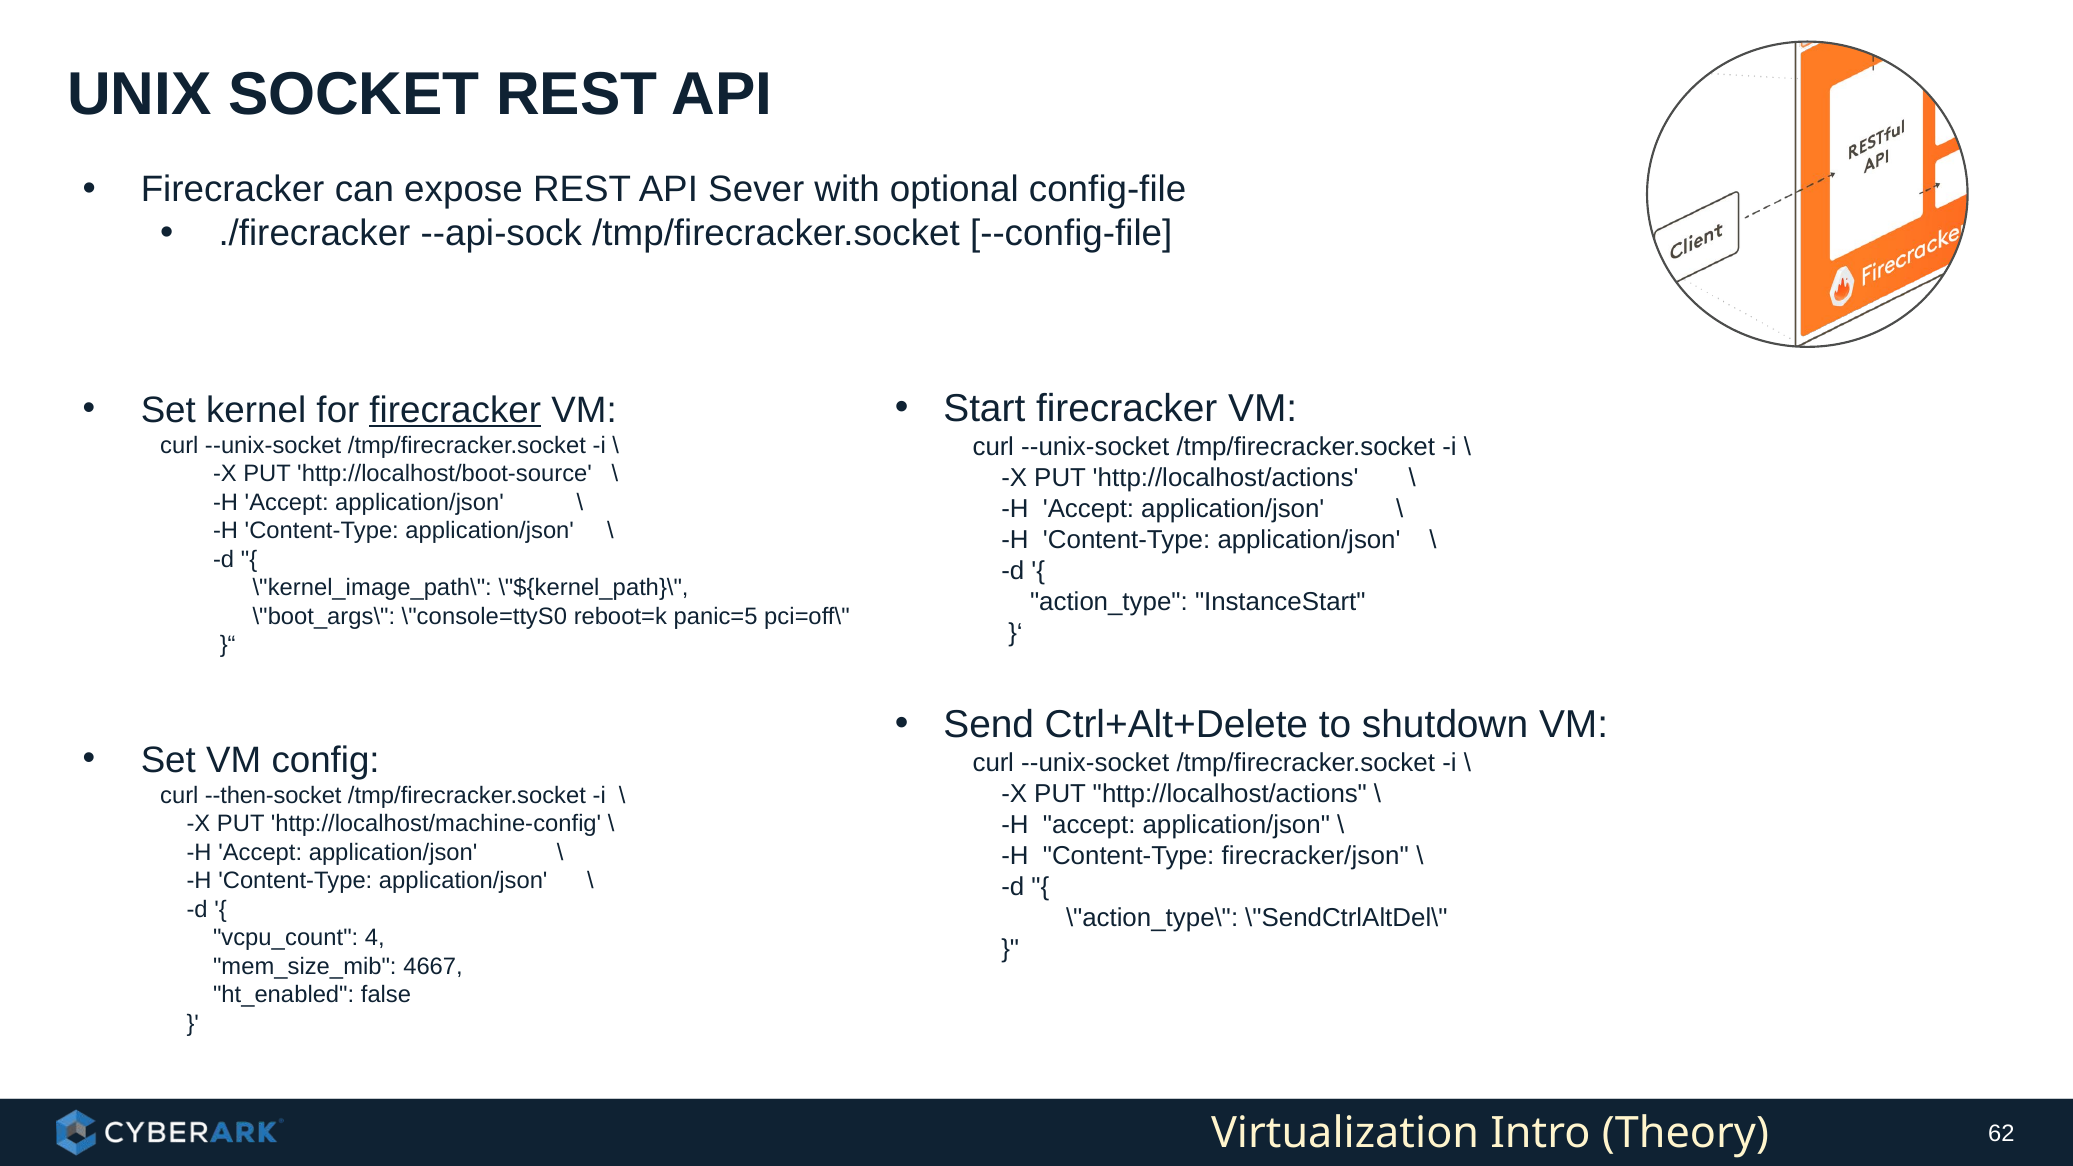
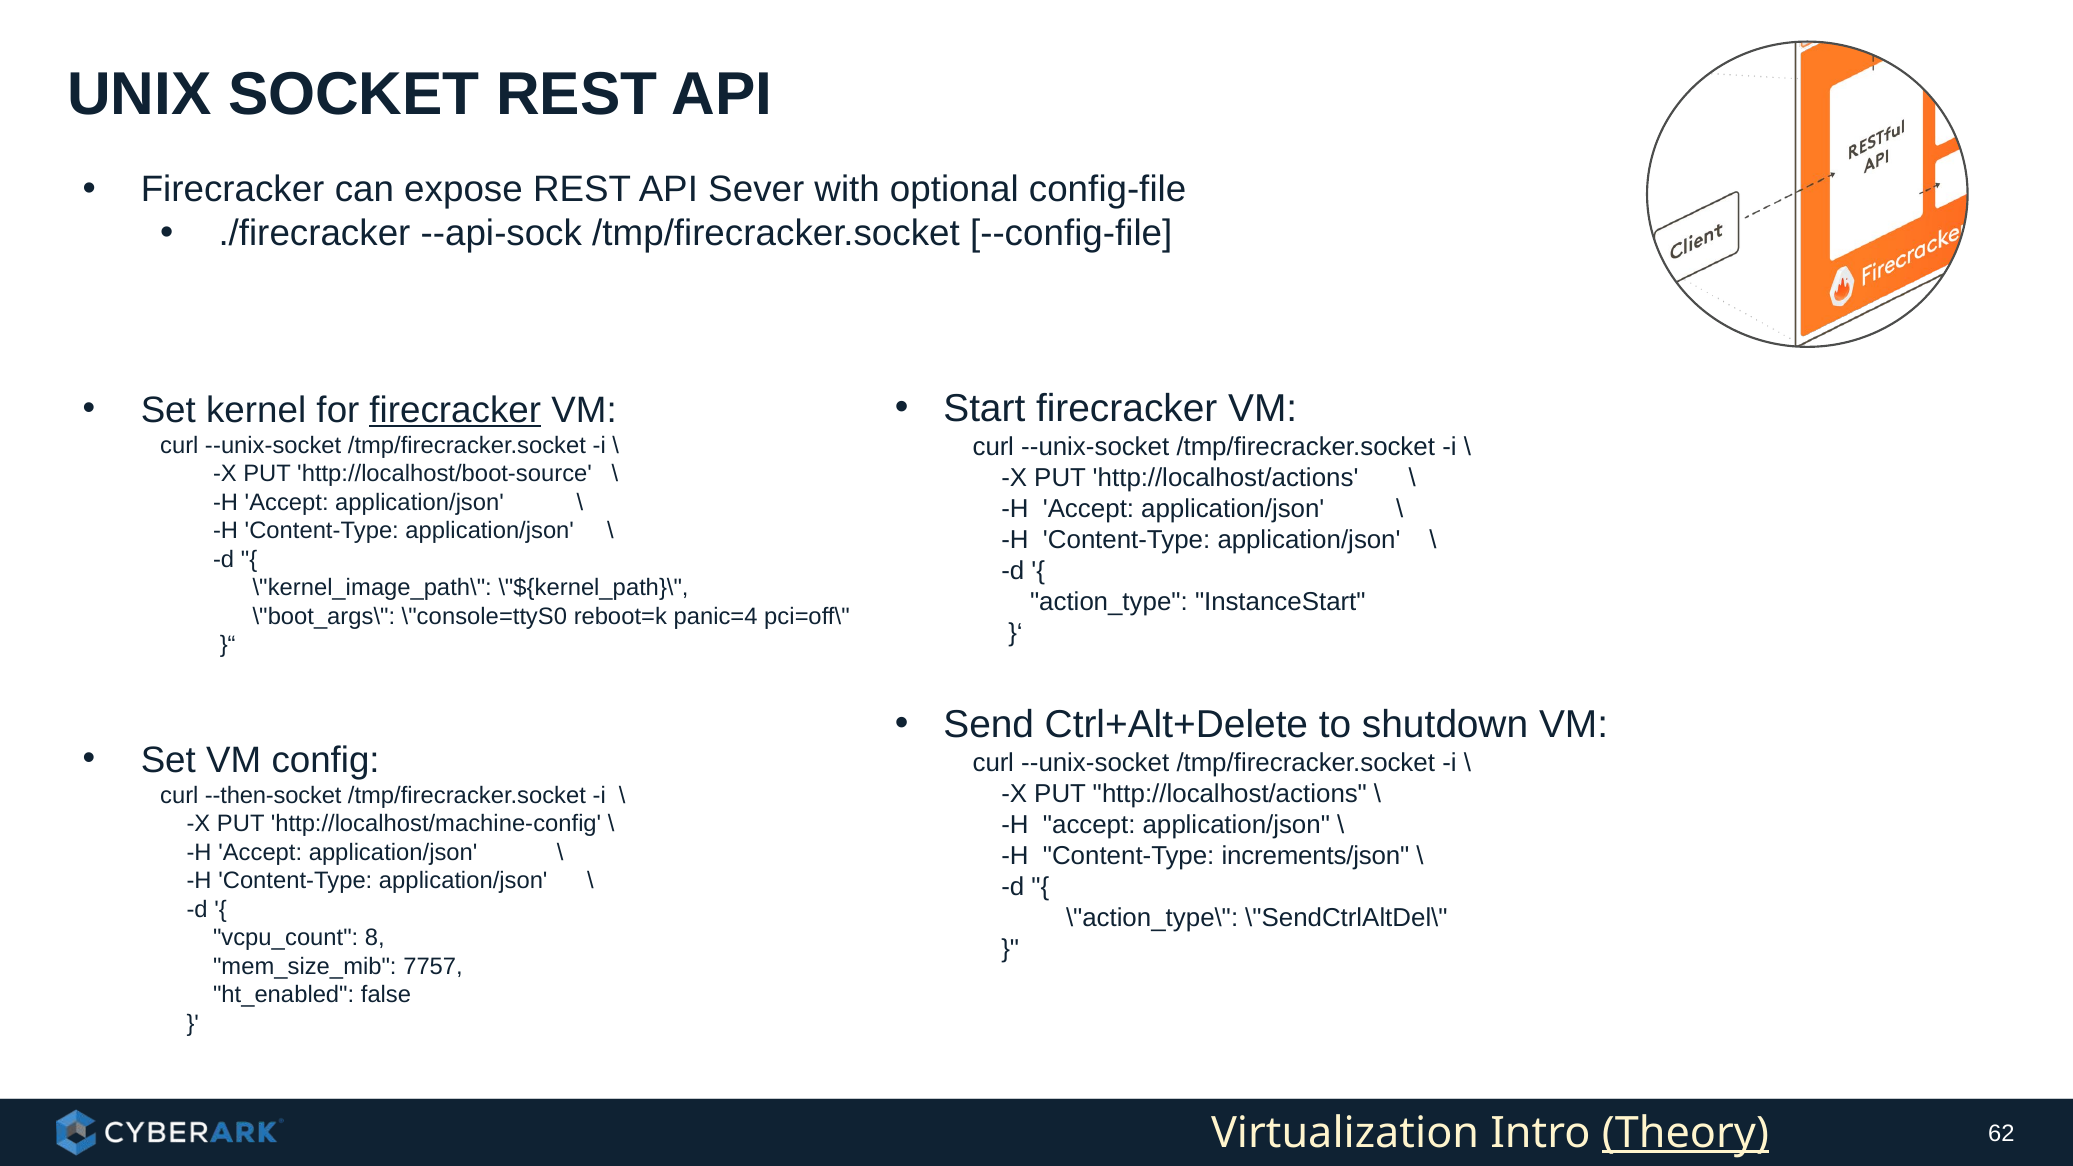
panic=5: panic=5 -> panic=4 (716, 616)
firecracker/json: firecracker/json -> increments/json (1315, 856)
4: 4 -> 8 (375, 938)
4667: 4667 -> 7757 (433, 966)
Theory underline: none -> present (1685, 1133)
